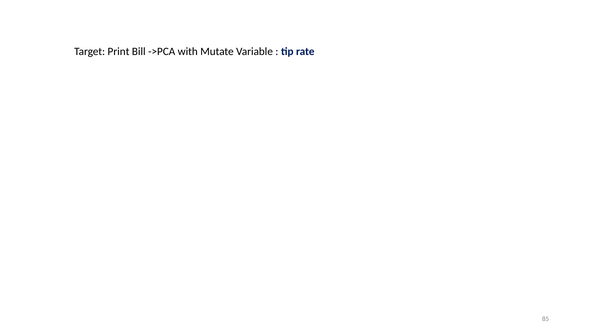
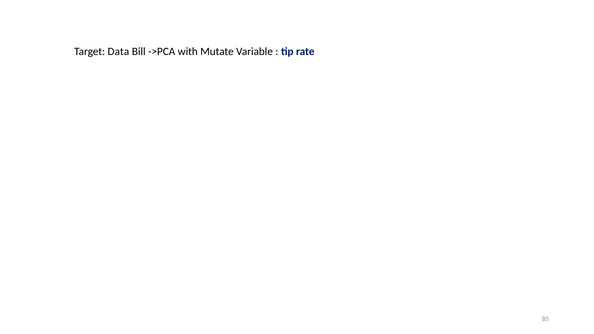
Print: Print -> Data (118, 52)
